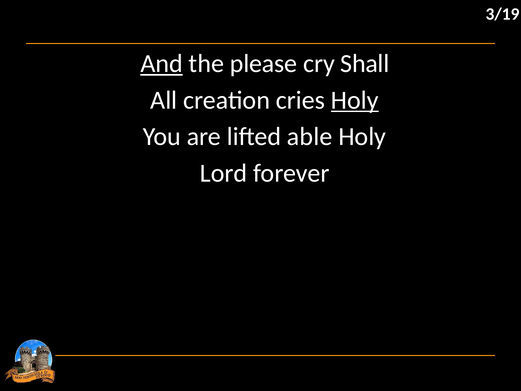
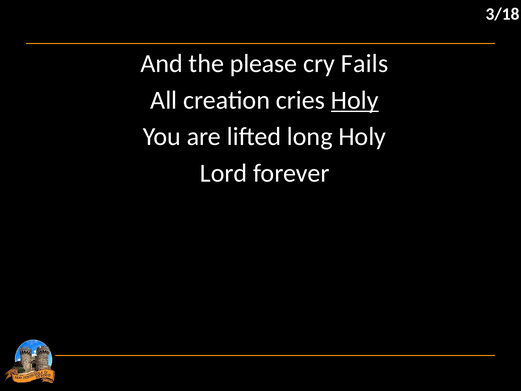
3/19: 3/19 -> 3/18 (502, 14)
And underline: present -> none (162, 64)
Shall: Shall -> Fails (365, 64)
able: able -> long (310, 137)
